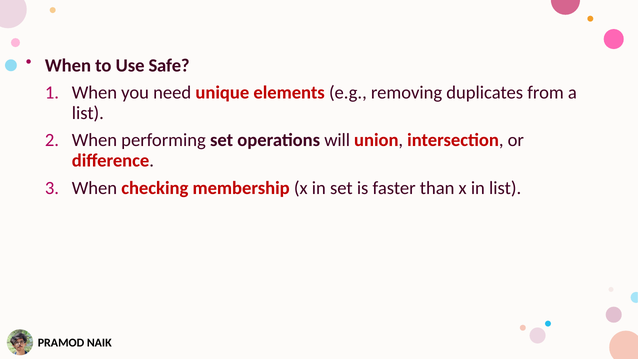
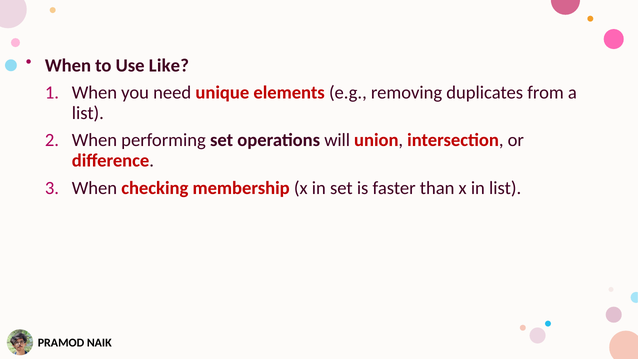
Safe: Safe -> Like (169, 66)
